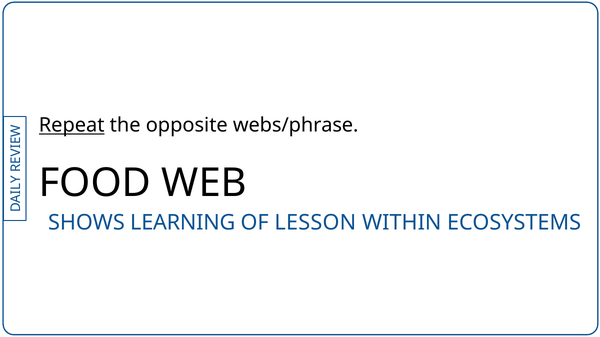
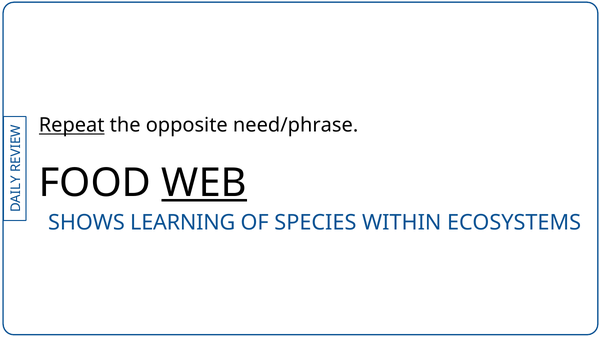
webs/phrase: webs/phrase -> need/phrase (296, 126)
WEB underline: none -> present (204, 183)
LESSON: LESSON -> SPECIES (315, 223)
